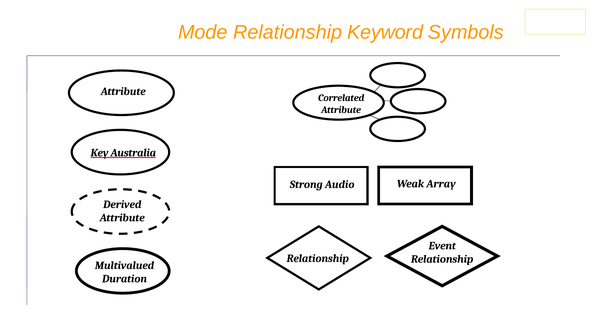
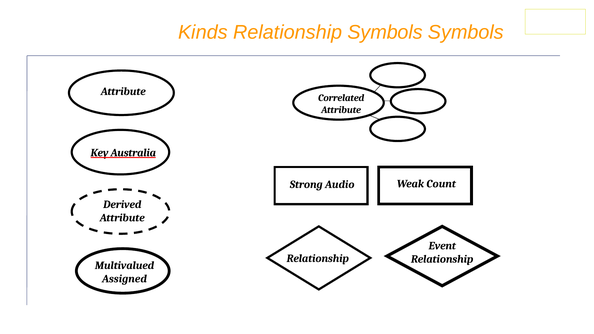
Mode: Mode -> Kinds (203, 32)
Relationship Keyword: Keyword -> Symbols (385, 32)
Array: Array -> Count (441, 184)
Duration: Duration -> Assigned (124, 279)
